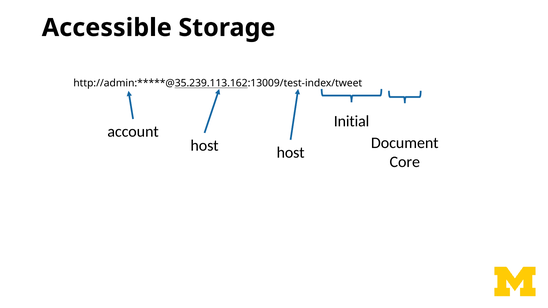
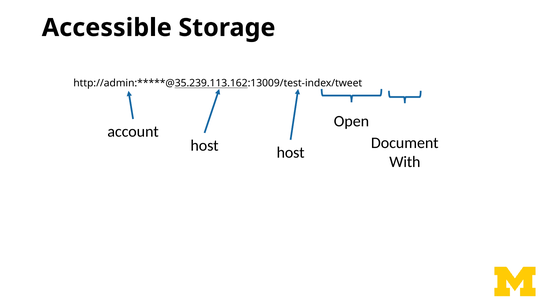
Initial: Initial -> Open (351, 121)
Core: Core -> With (405, 162)
